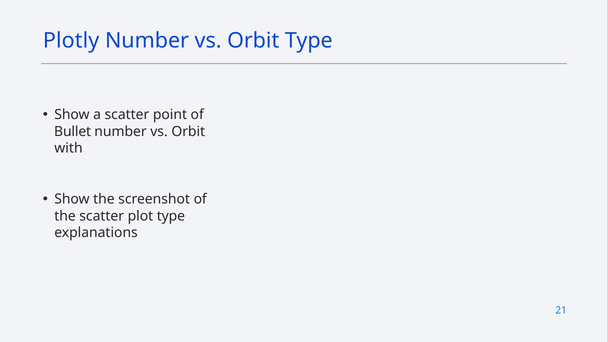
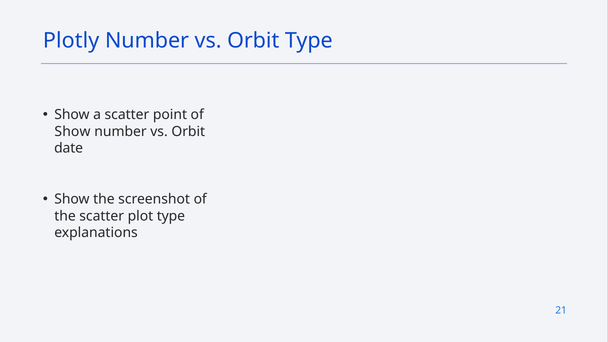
Bullet: Bullet -> Show (72, 131)
with: with -> date (69, 148)
